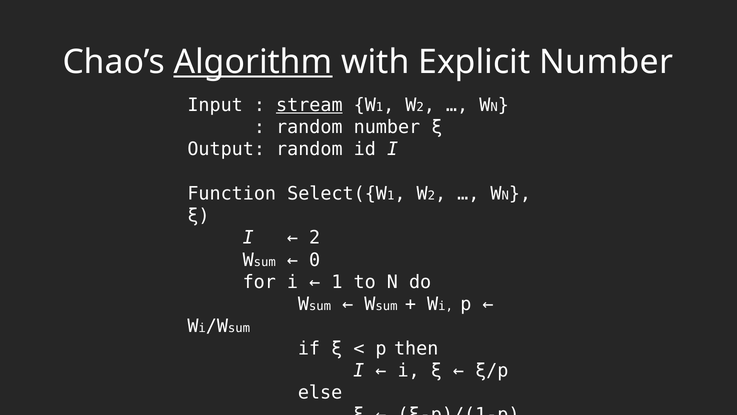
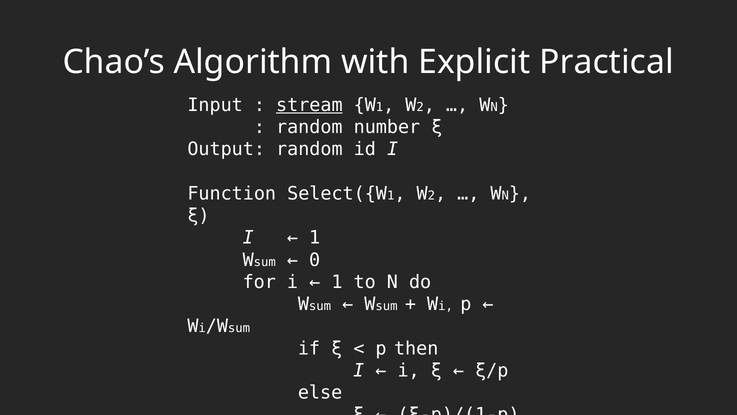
Algorithm underline: present -> none (253, 62)
Explicit Number: Number -> Practical (606, 62)
2: 2 -> 1 (315, 238)
